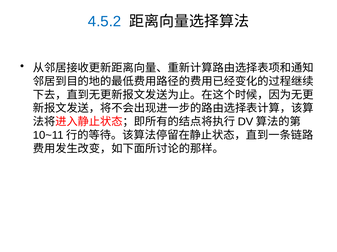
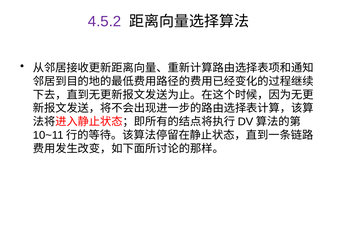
4.5.2 colour: blue -> purple (105, 22)
